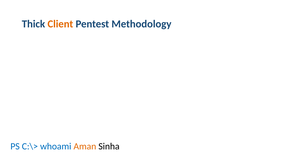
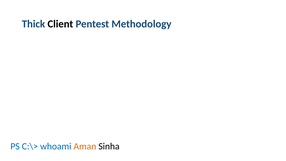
Client colour: orange -> black (60, 24)
